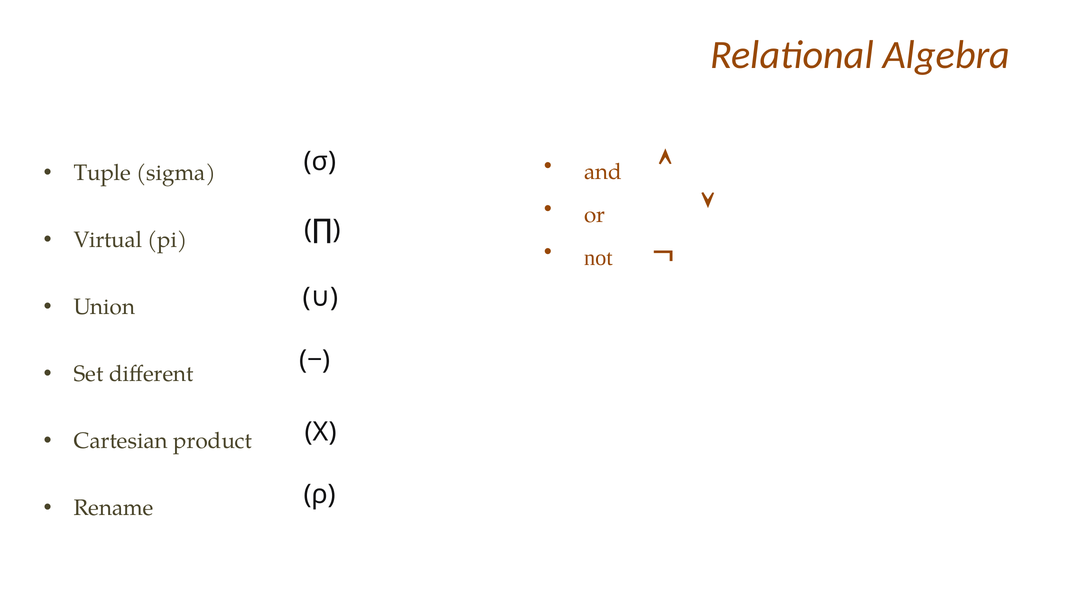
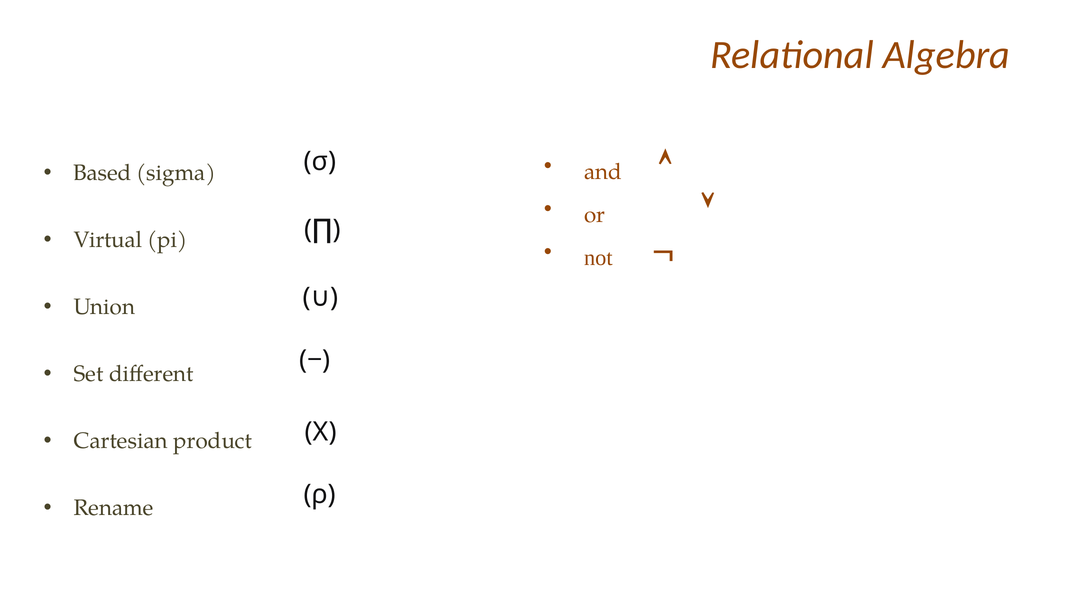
Tuple: Tuple -> Based (102, 173)
